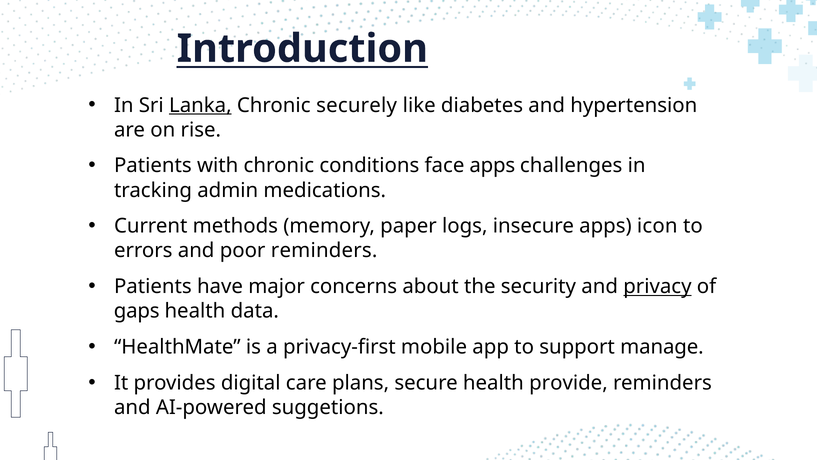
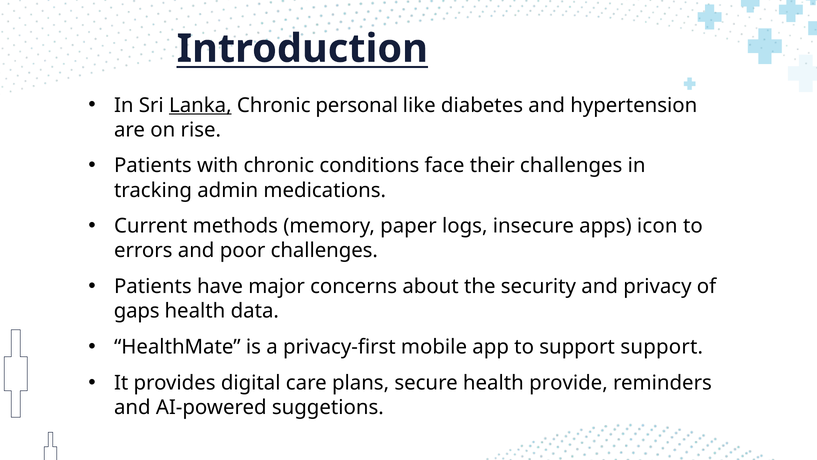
securely: securely -> personal (357, 105)
face apps: apps -> their (492, 166)
poor reminders: reminders -> challenges (324, 250)
privacy underline: present -> none (657, 286)
support manage: manage -> support (662, 347)
